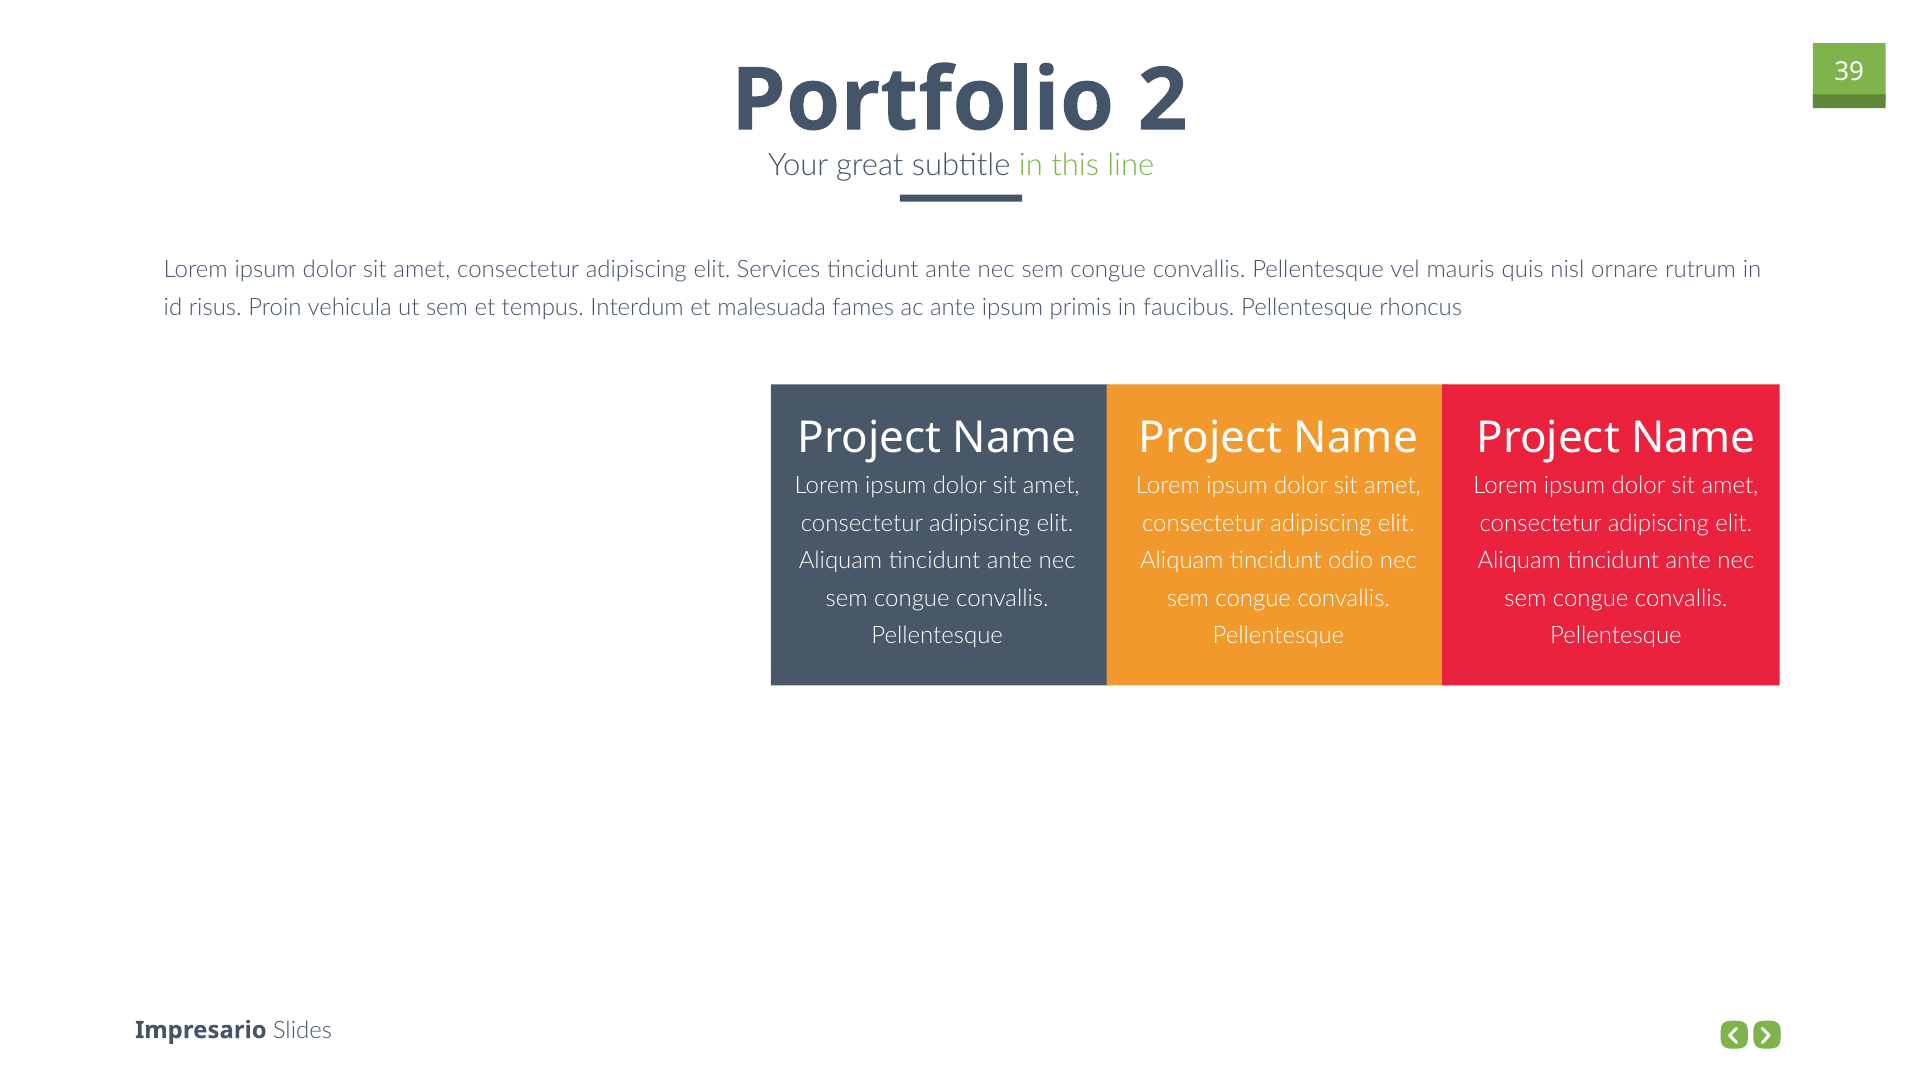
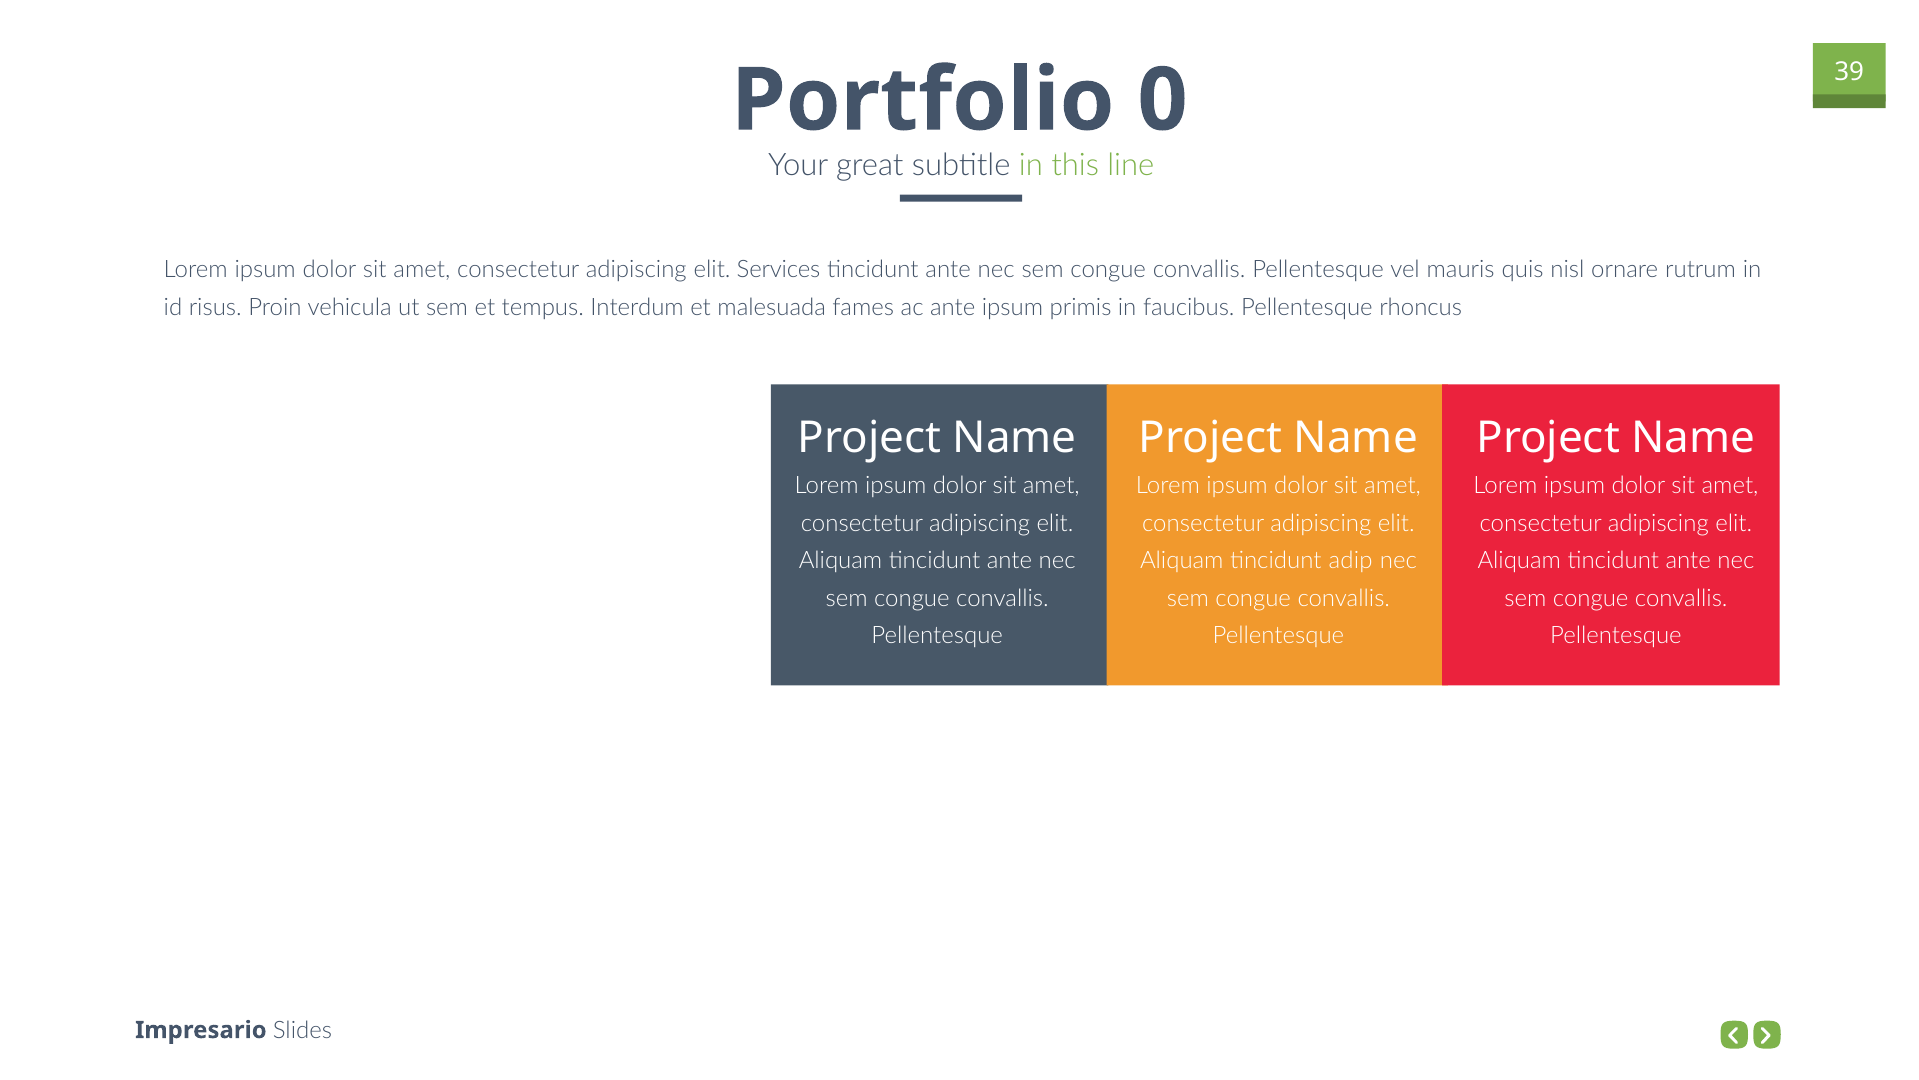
2: 2 -> 0 (1163, 101)
odio: odio -> adip (1351, 561)
